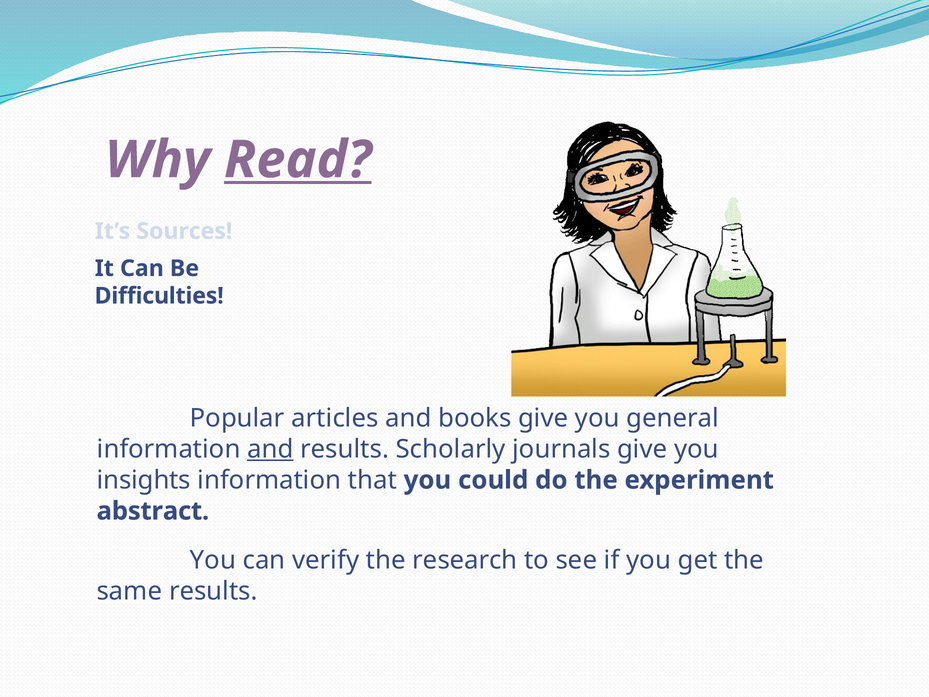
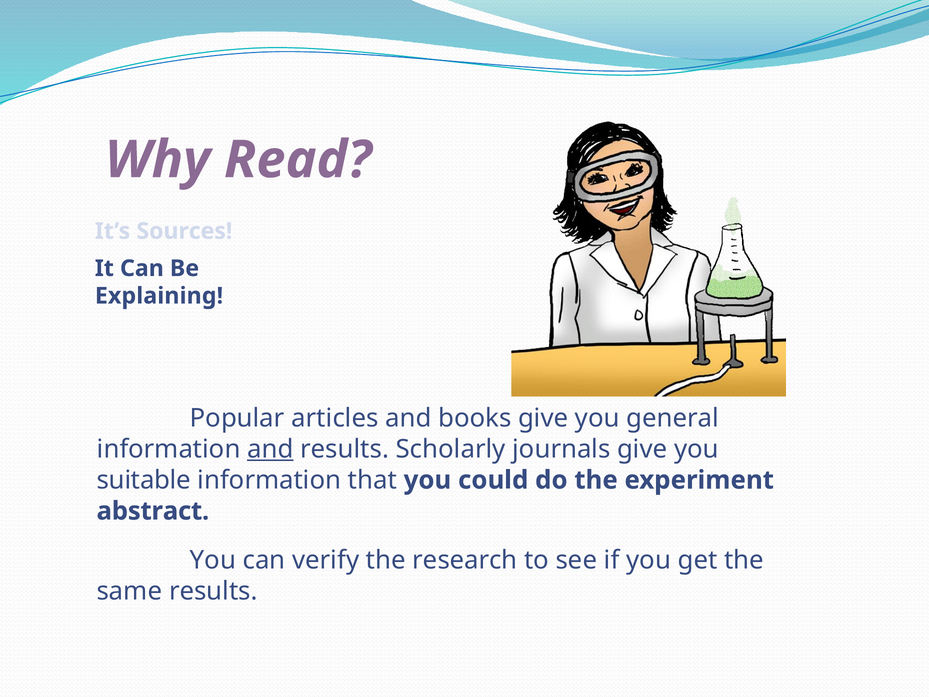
Read underline: present -> none (298, 160)
Difficulties: Difficulties -> Explaining (159, 296)
insights: insights -> suitable (144, 480)
